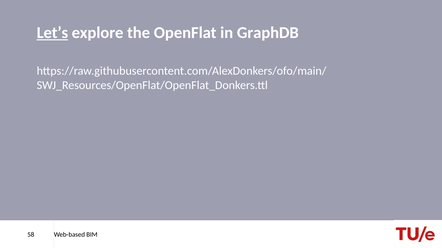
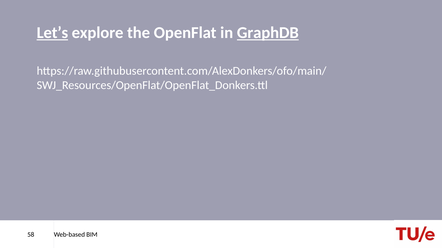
GraphDB underline: none -> present (268, 33)
